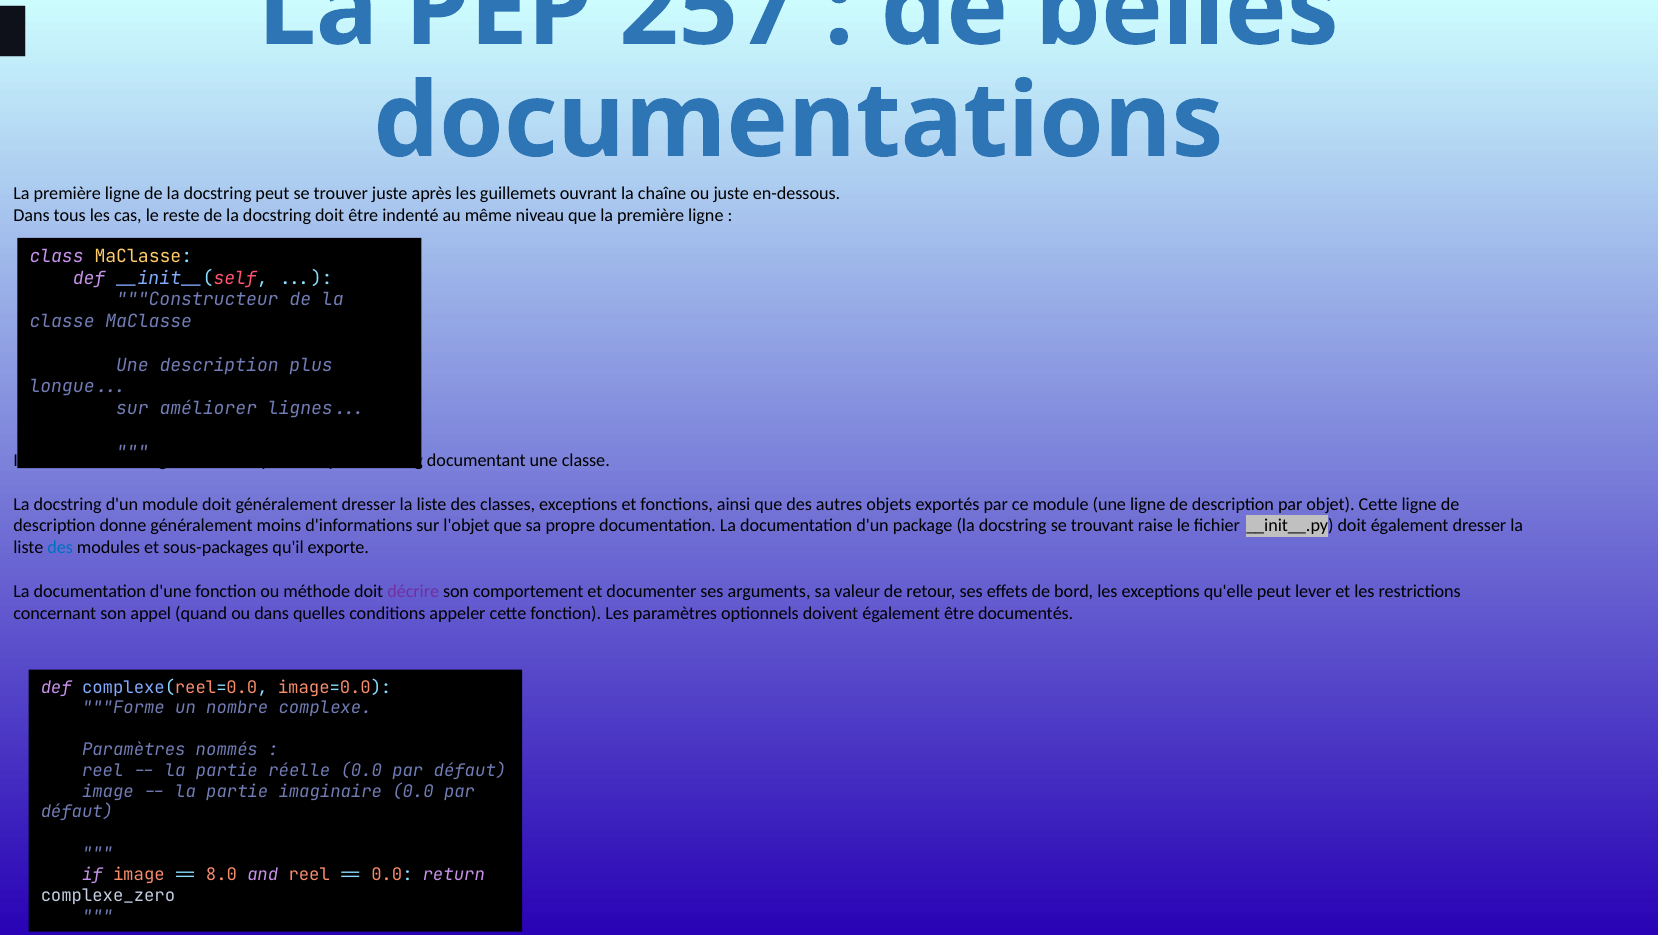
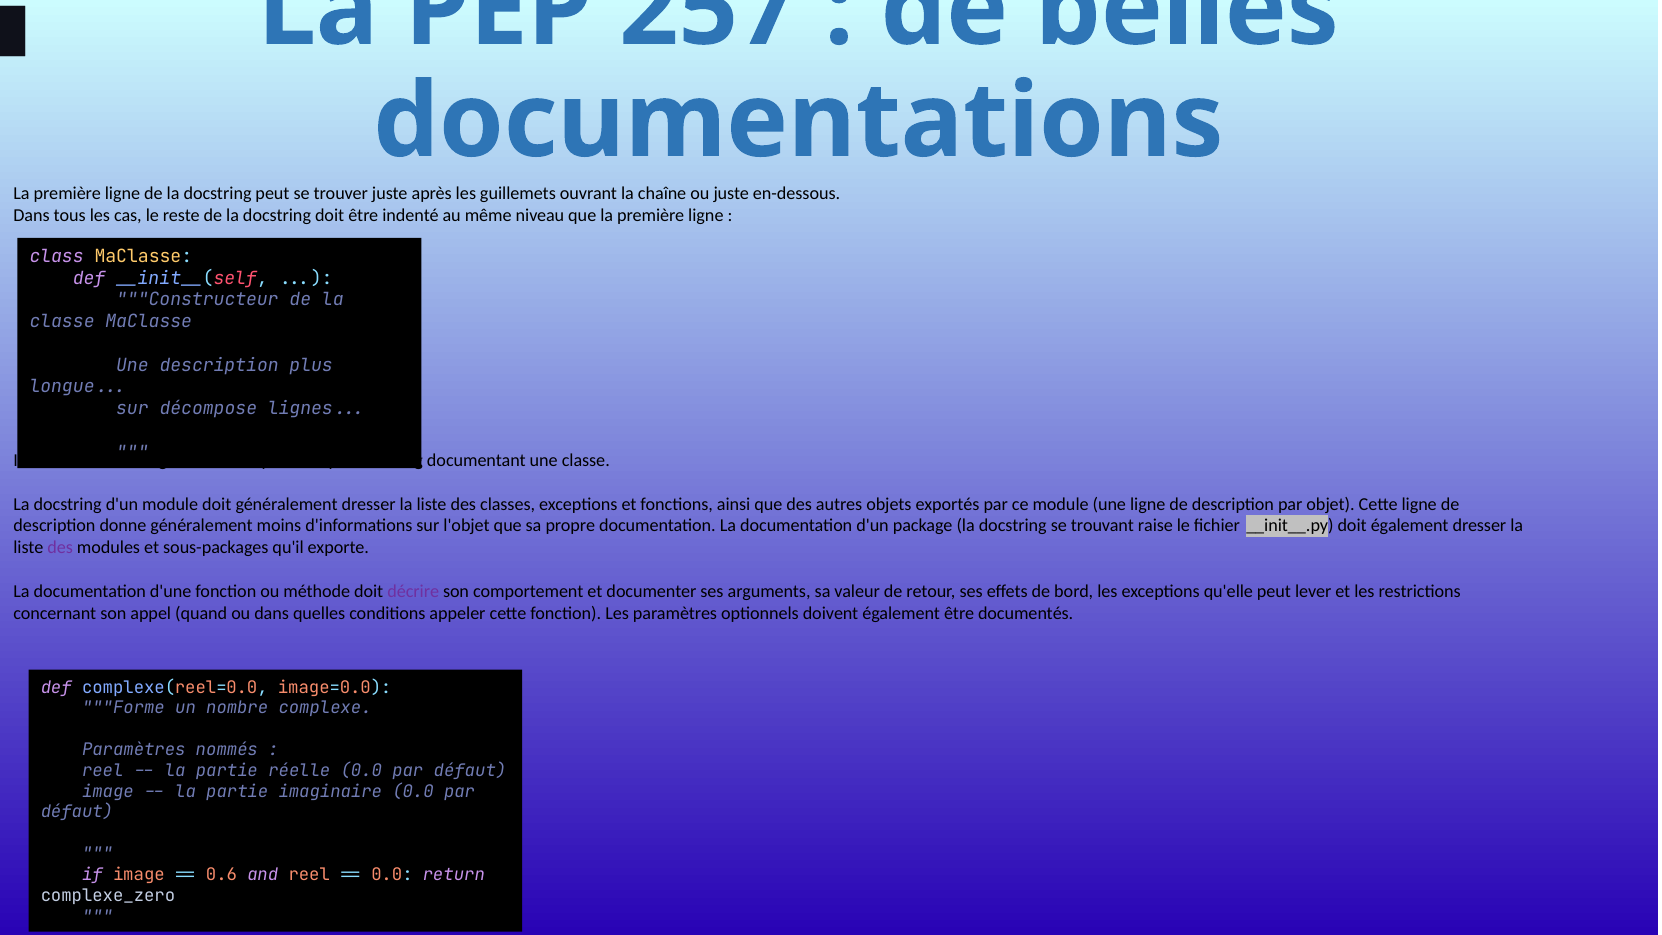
améliorer: améliorer -> décompose (208, 409)
des colour: blue -> purple (60, 548)
8.0: 8.0 -> 0.6 (221, 875)
